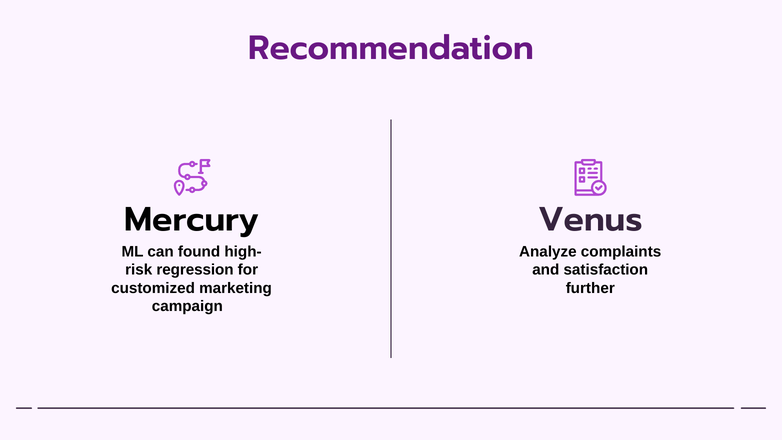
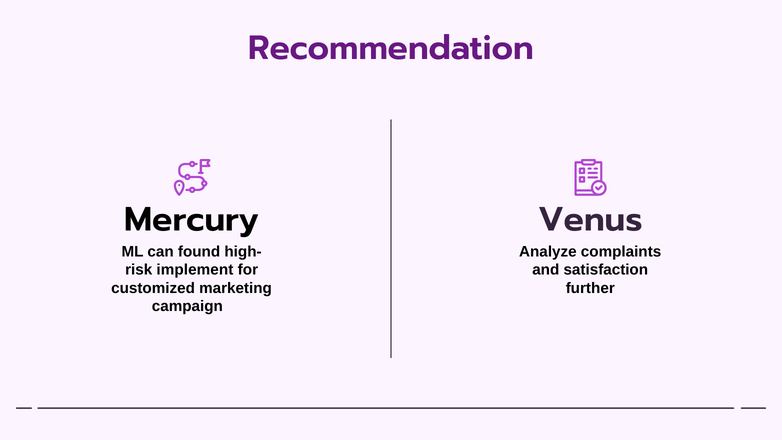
regression: regression -> implement (195, 270)
